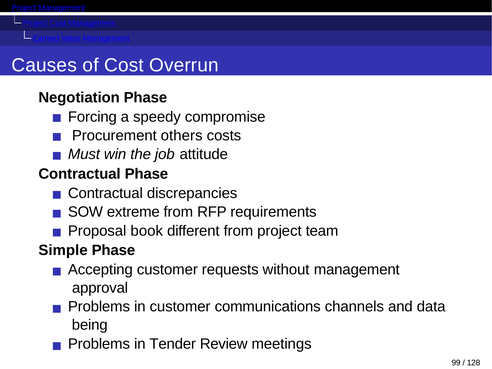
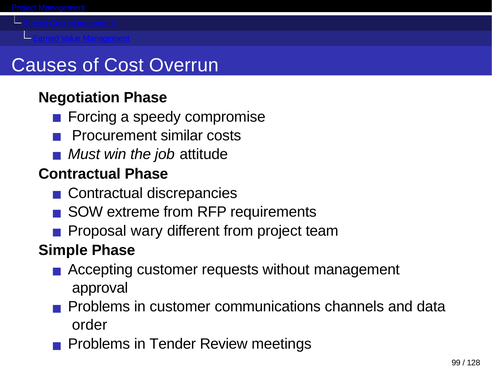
others: others -> similar (182, 136)
book: book -> wary (147, 231)
being: being -> order (90, 325)
